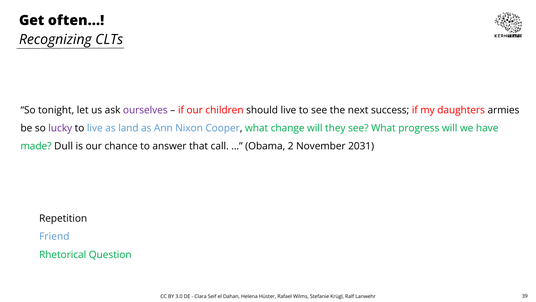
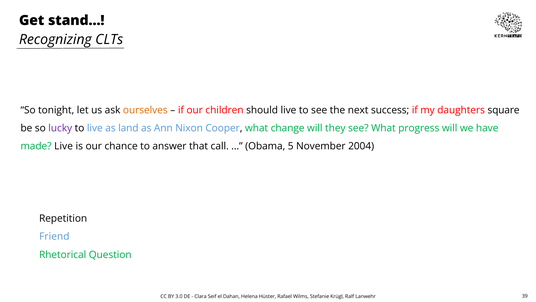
often: often -> stand (76, 20)
ourselves colour: purple -> orange (145, 110)
armies: armies -> square (504, 110)
made Dull: Dull -> Live (64, 146)
2: 2 -> 5 (291, 146)
2031: 2031 -> 2004 (361, 146)
